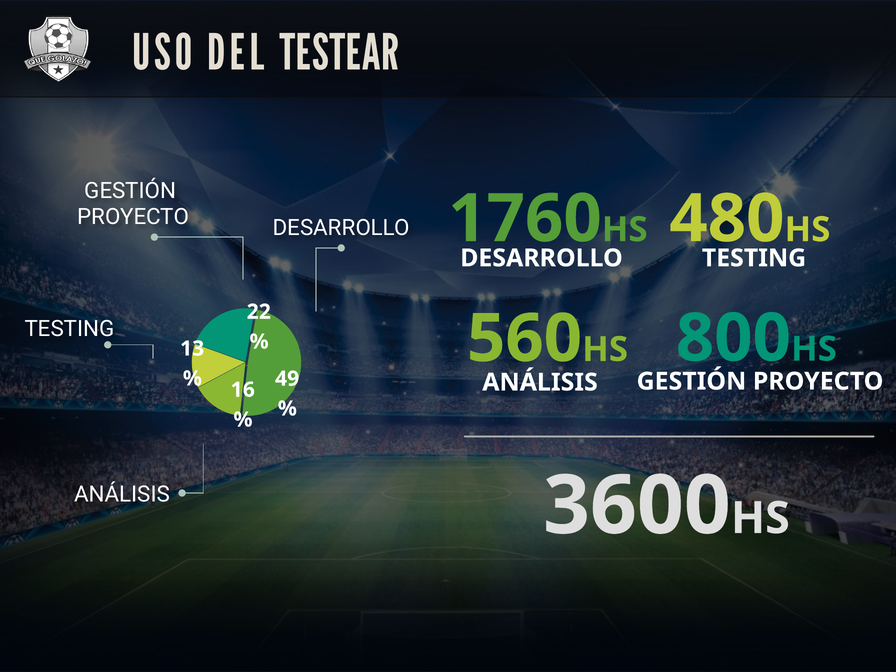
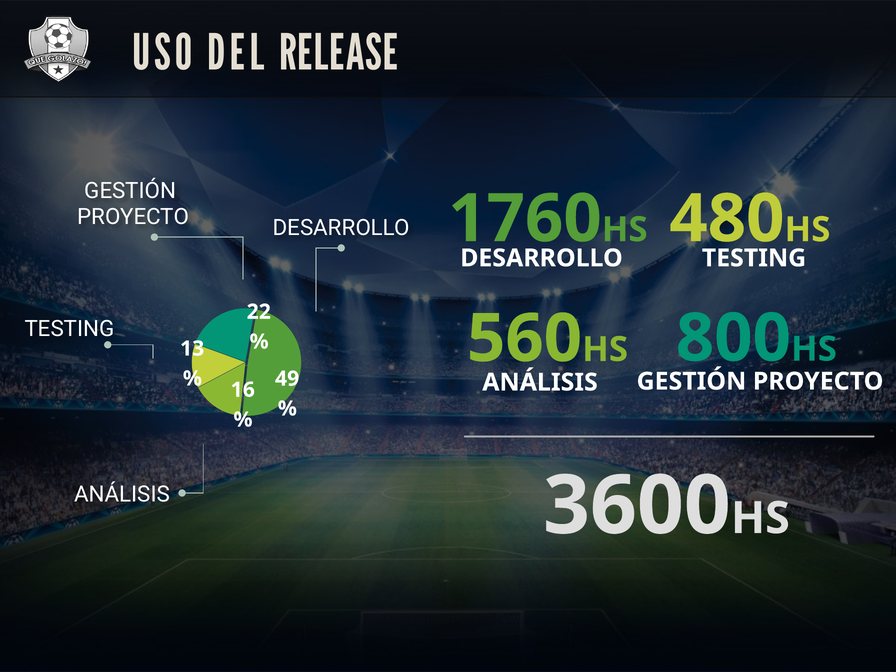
TESTEAR: TESTEAR -> RELEASE (339, 53)
